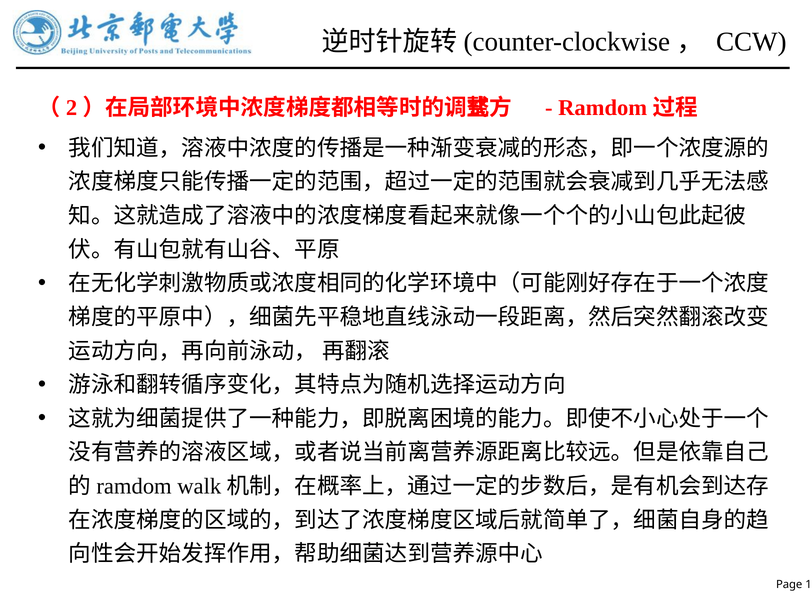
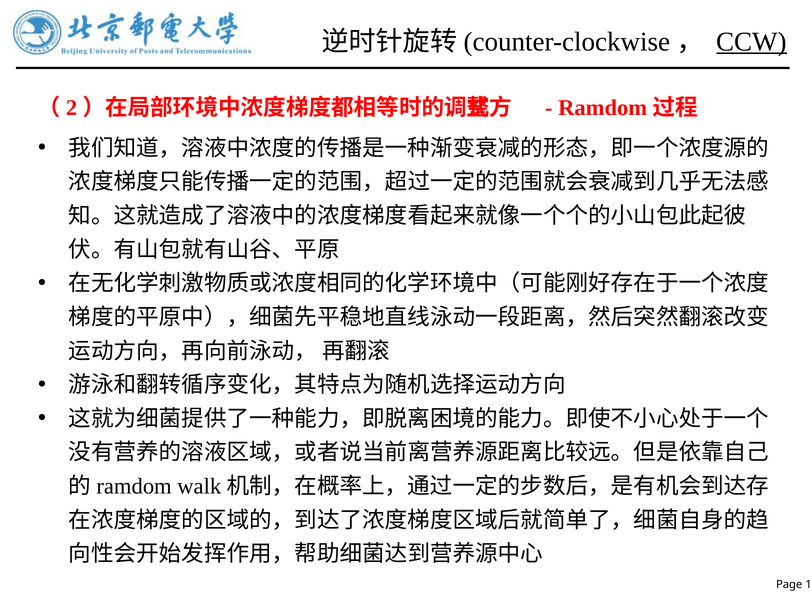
CCW underline: none -> present (752, 42)
